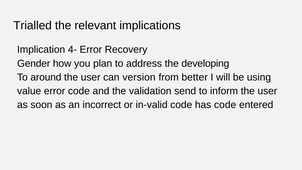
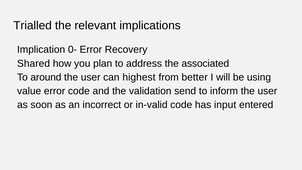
4-: 4- -> 0- (72, 50)
Gender: Gender -> Shared (34, 64)
developing: developing -> associated (205, 64)
version: version -> highest (139, 77)
has code: code -> input (225, 105)
